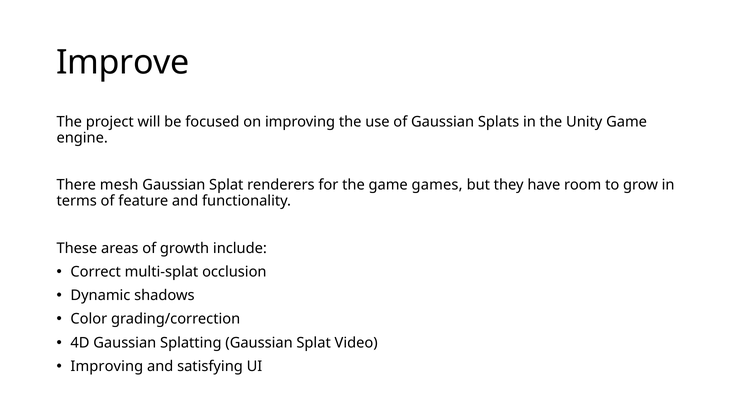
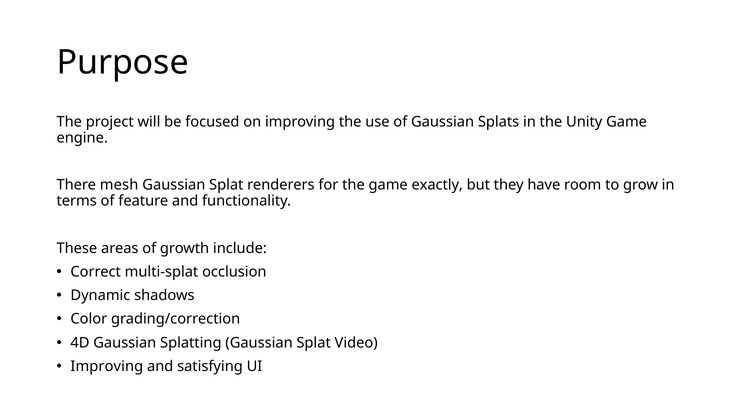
Improve: Improve -> Purpose (123, 62)
games: games -> exactly (437, 185)
